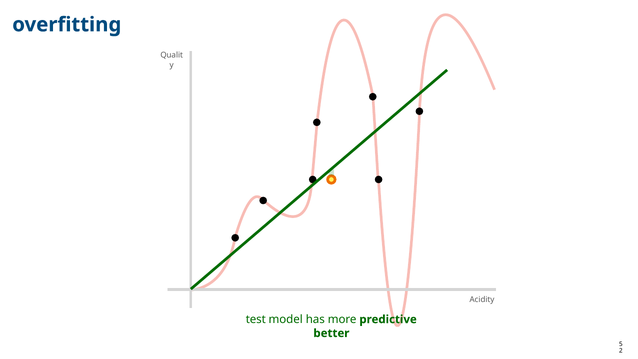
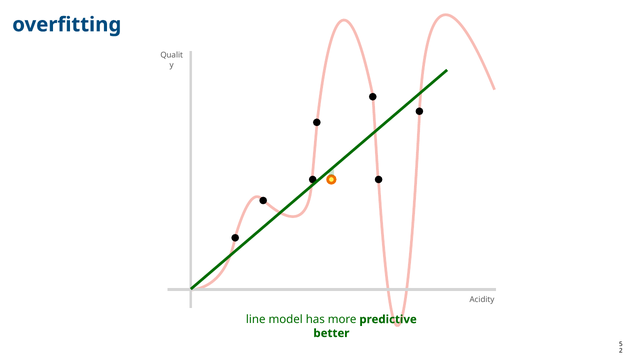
test: test -> line (256, 319)
